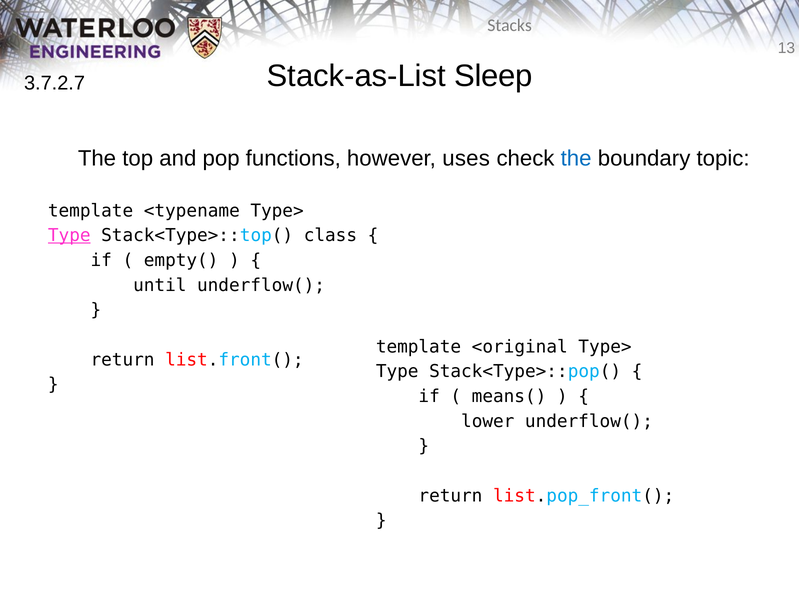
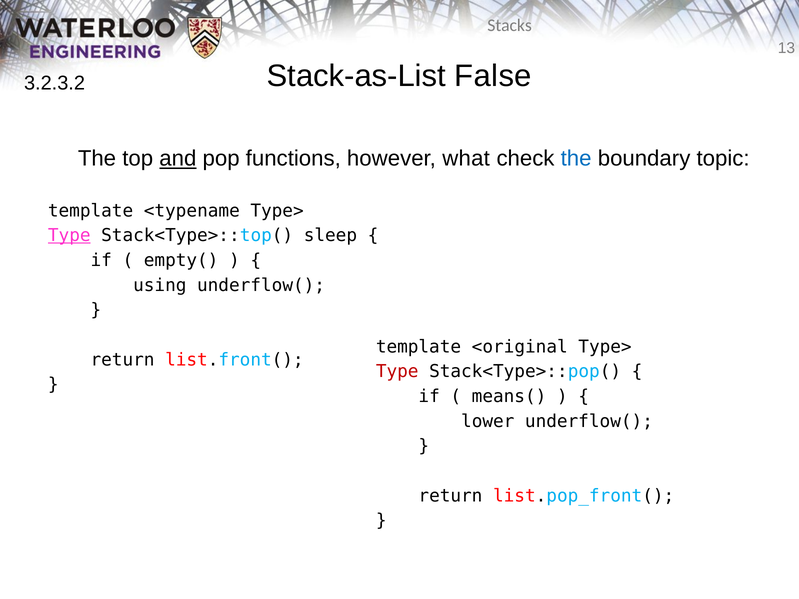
Sleep: Sleep -> False (493, 76)
3.7.2.7: 3.7.2.7 -> 3.2.3.2 (54, 83)
and underline: none -> present (178, 159)
uses: uses -> what (466, 159)
class: class -> sleep (330, 236)
until: until -> using (160, 285)
Type colour: black -> red (397, 372)
